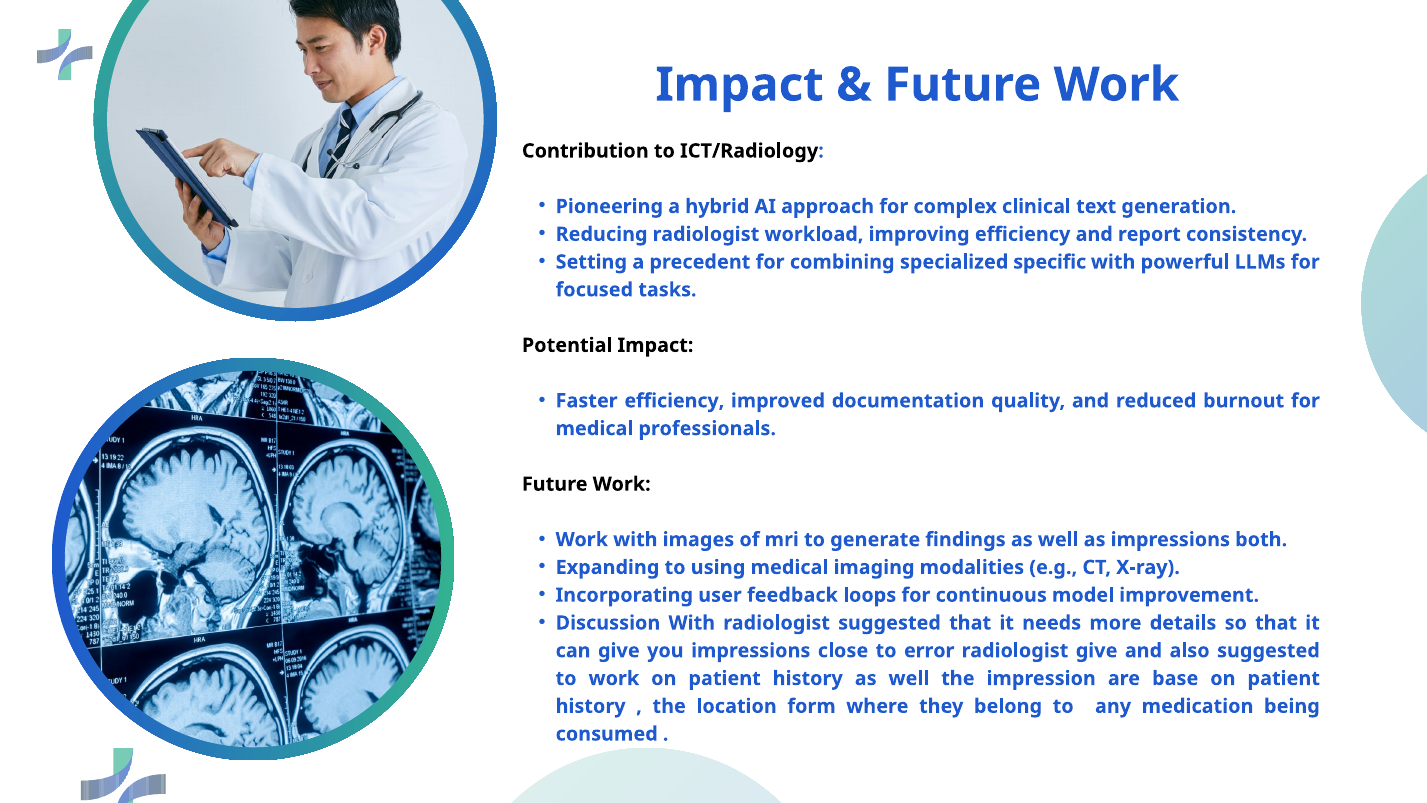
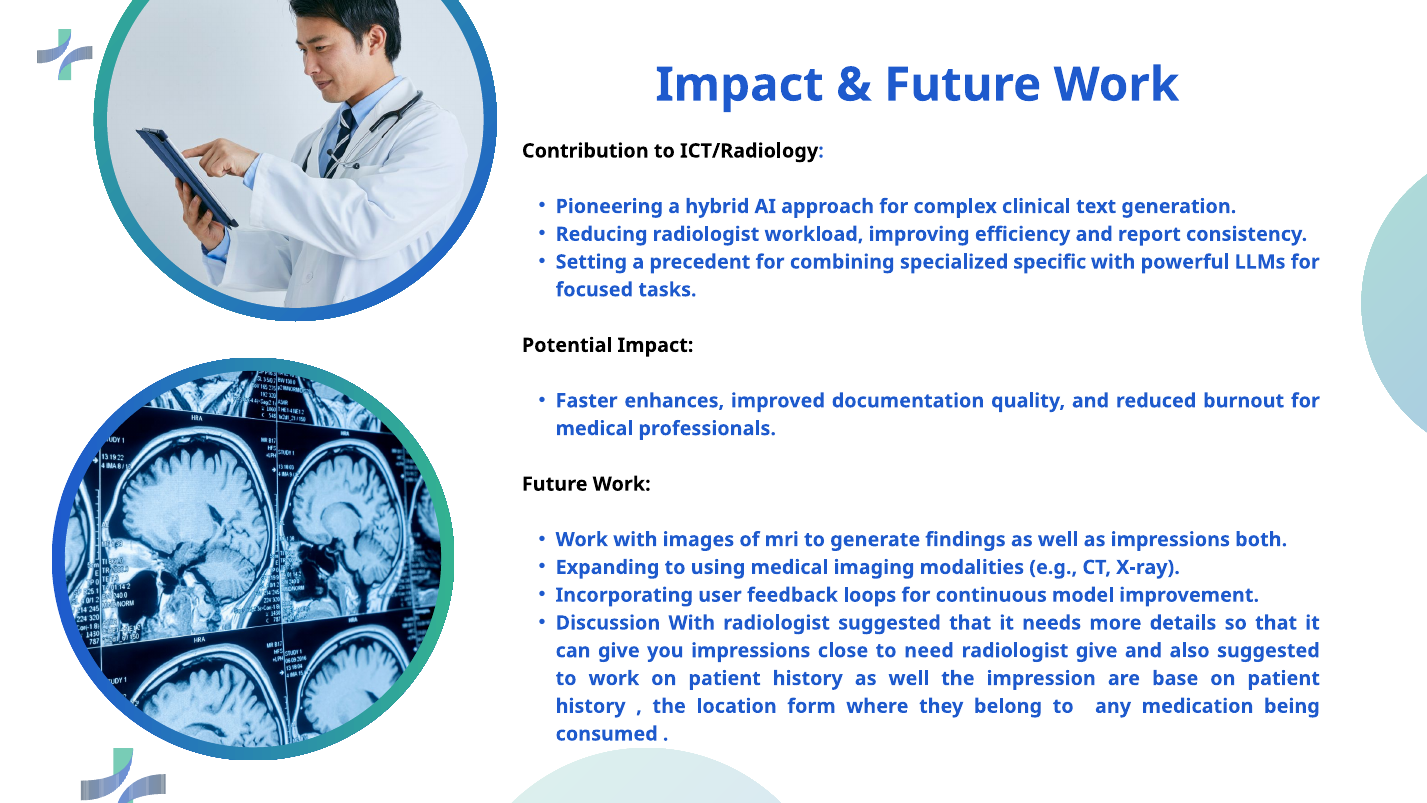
Faster efficiency: efficiency -> enhances (674, 401)
error: error -> need (929, 650)
